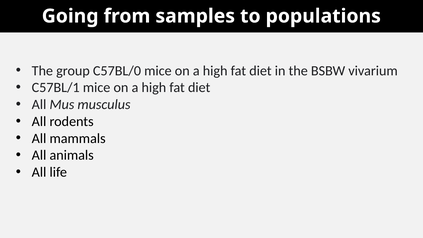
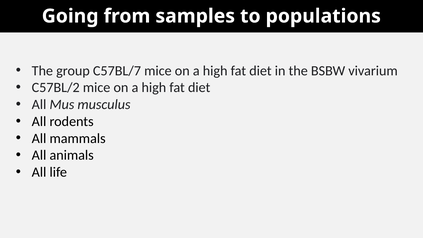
C57BL/0: C57BL/0 -> C57BL/7 (117, 71)
C57BL/1: C57BL/1 -> C57BL/2 (56, 88)
